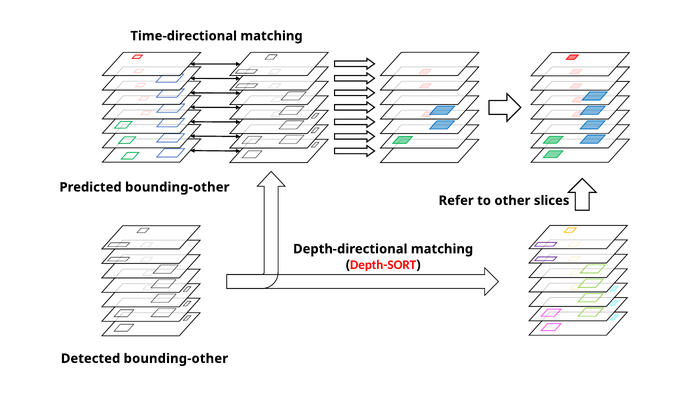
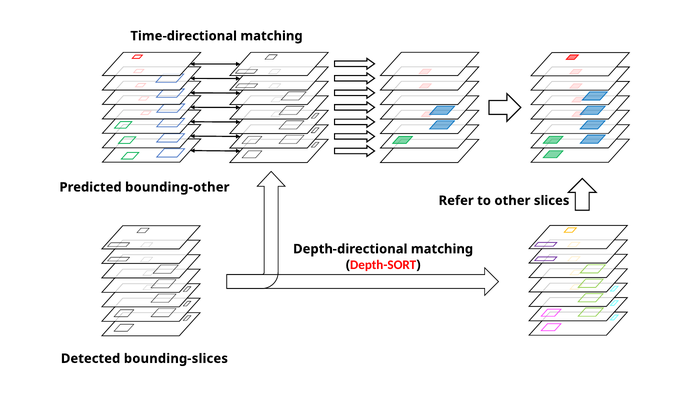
Detected bounding-other: bounding-other -> bounding-slices (176, 359)
